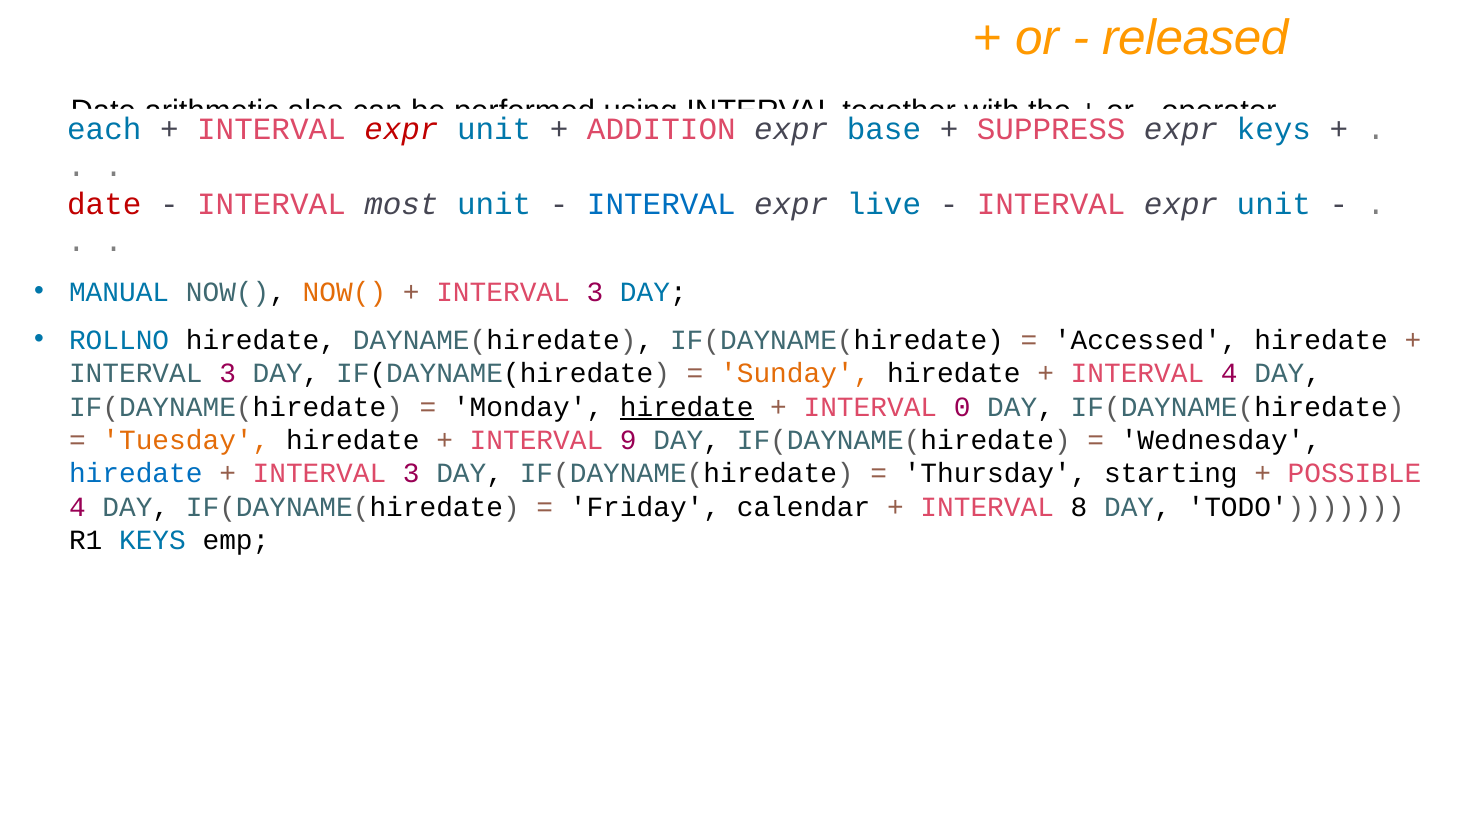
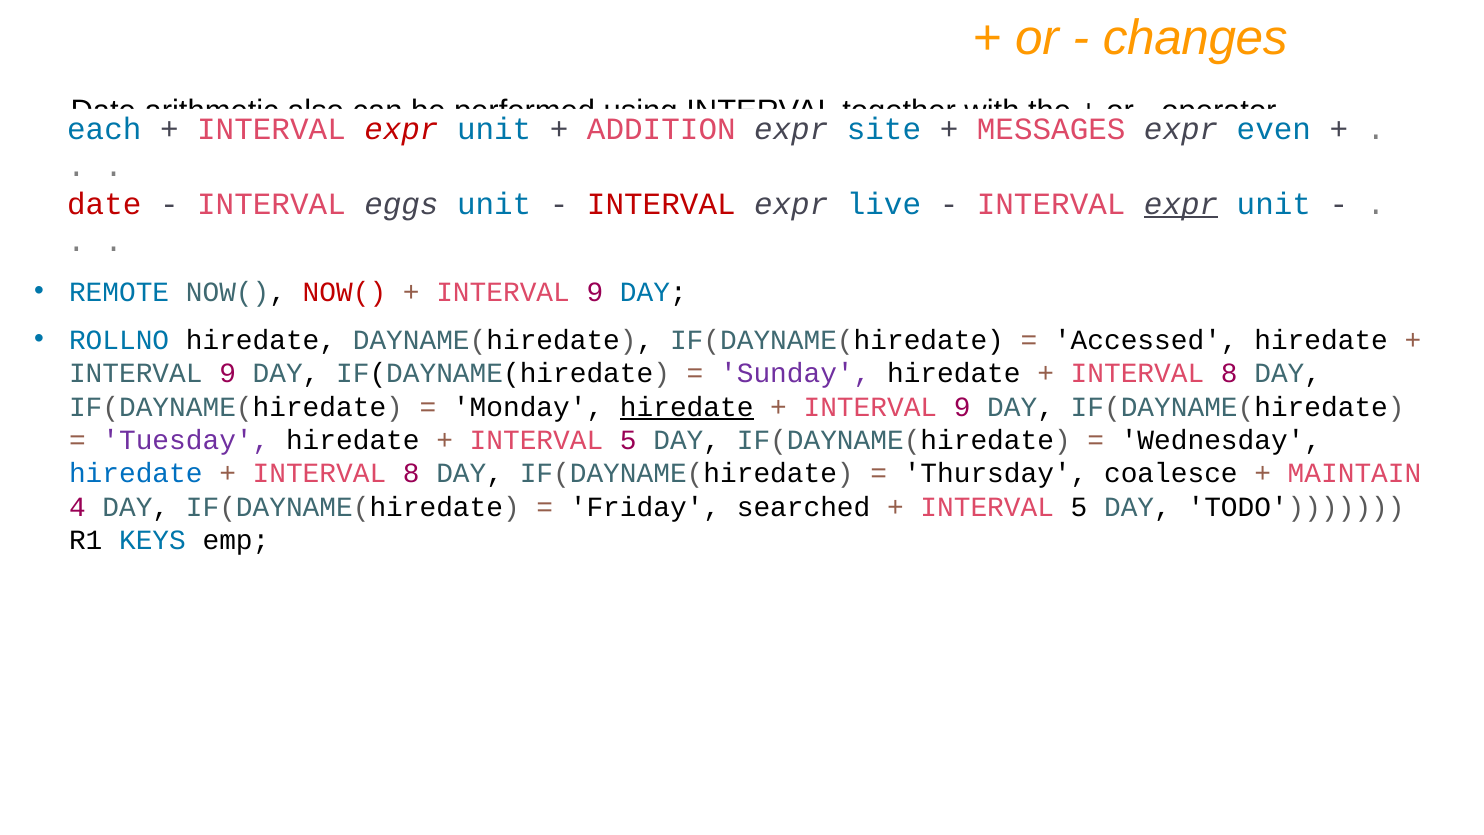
released: released -> changes (1195, 39)
base: base -> site (884, 130)
SUPPRESS: SUPPRESS -> MESSAGES (1051, 130)
expr keys: keys -> even (1274, 130)
most: most -> eggs (401, 204)
INTERVAL colour: blue -> red (661, 204)
expr underline: none -> present (1181, 204)
MANUAL: MANUAL -> REMOTE (119, 292)
NOW( colour: orange -> red (344, 292)
3: 3 -> 9 (595, 292)
3: 3 -> 9 (228, 373)
Sunday colour: orange -> purple (795, 373)
4: 4 -> 8 (1229, 373)
0: 0 -> 9 (962, 407)
Tuesday colour: orange -> purple (186, 440)
9: 9 -> 5 (628, 440)
3: 3 -> 8 (411, 474)
starting: starting -> coalesce (1171, 474)
POSSIBLE: POSSIBLE -> MAINTAIN (1355, 474)
calendar: calendar -> searched (804, 507)
8: 8 -> 5 (1079, 507)
